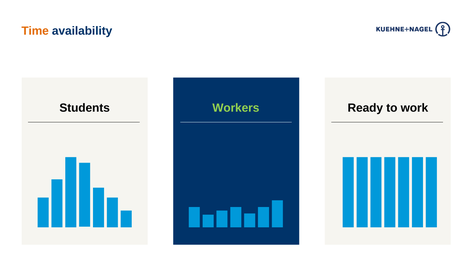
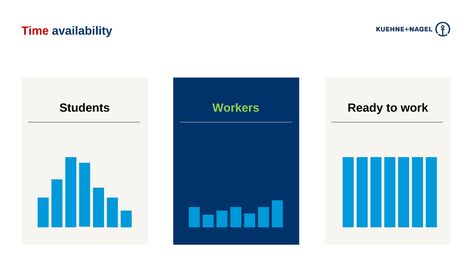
Time colour: orange -> red (35, 31)
